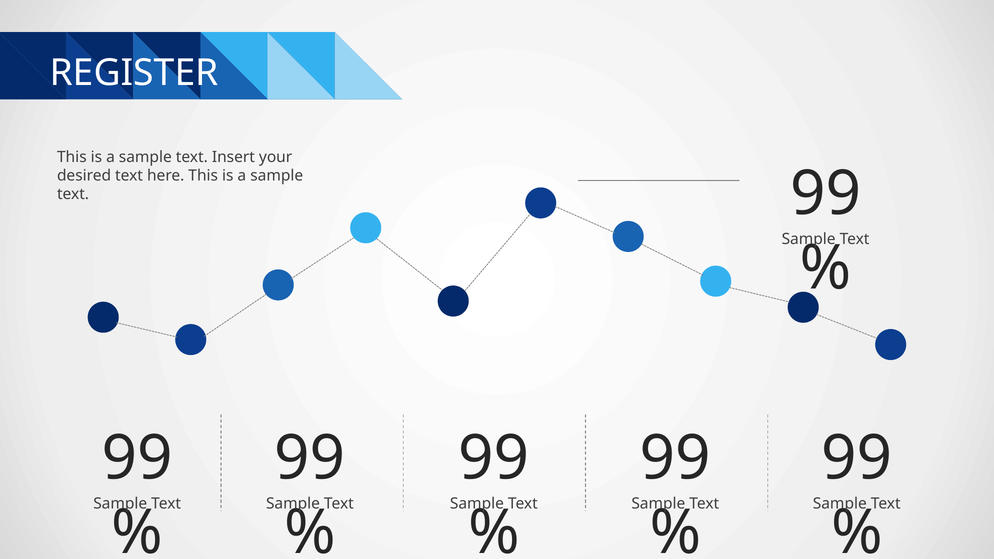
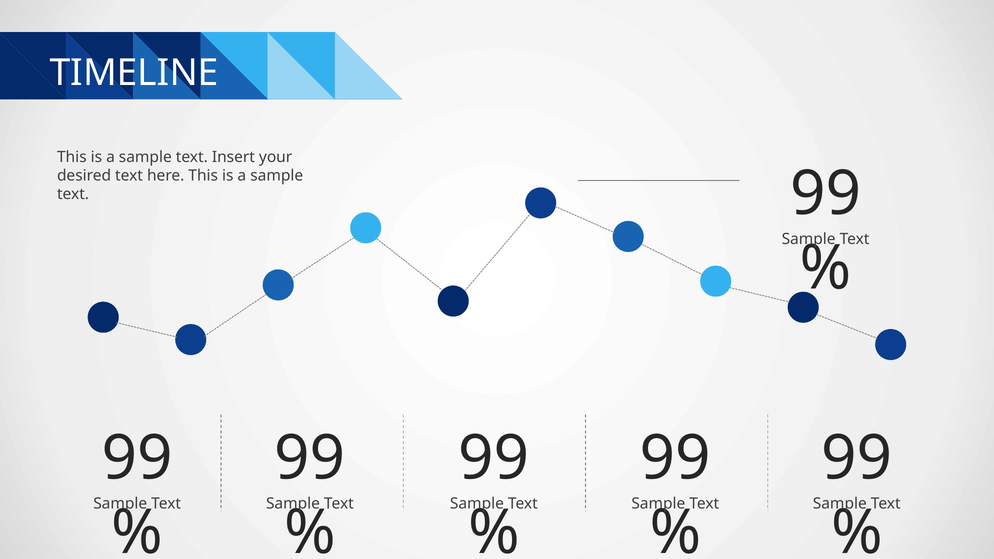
REGISTER: REGISTER -> TIMELINE (134, 73)
